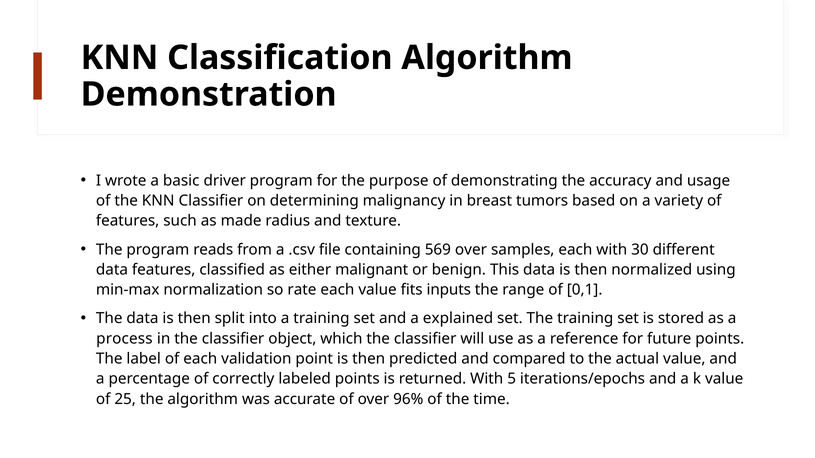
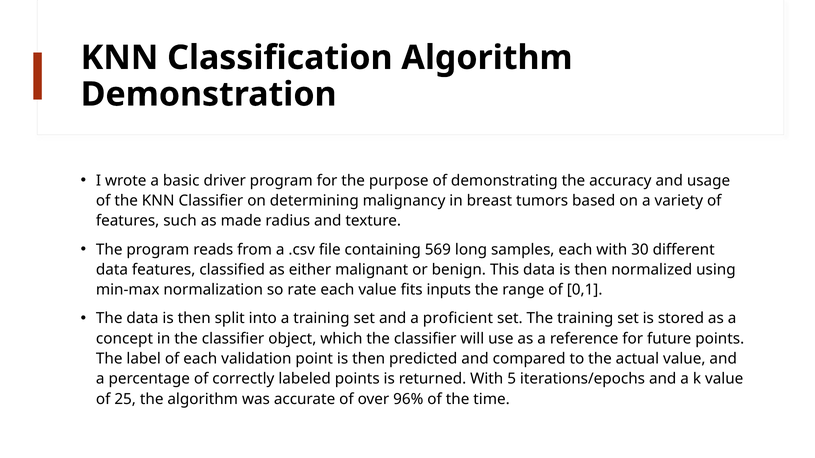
569 over: over -> long (471, 250)
explained: explained -> proficient (458, 319)
process: process -> concept (124, 339)
